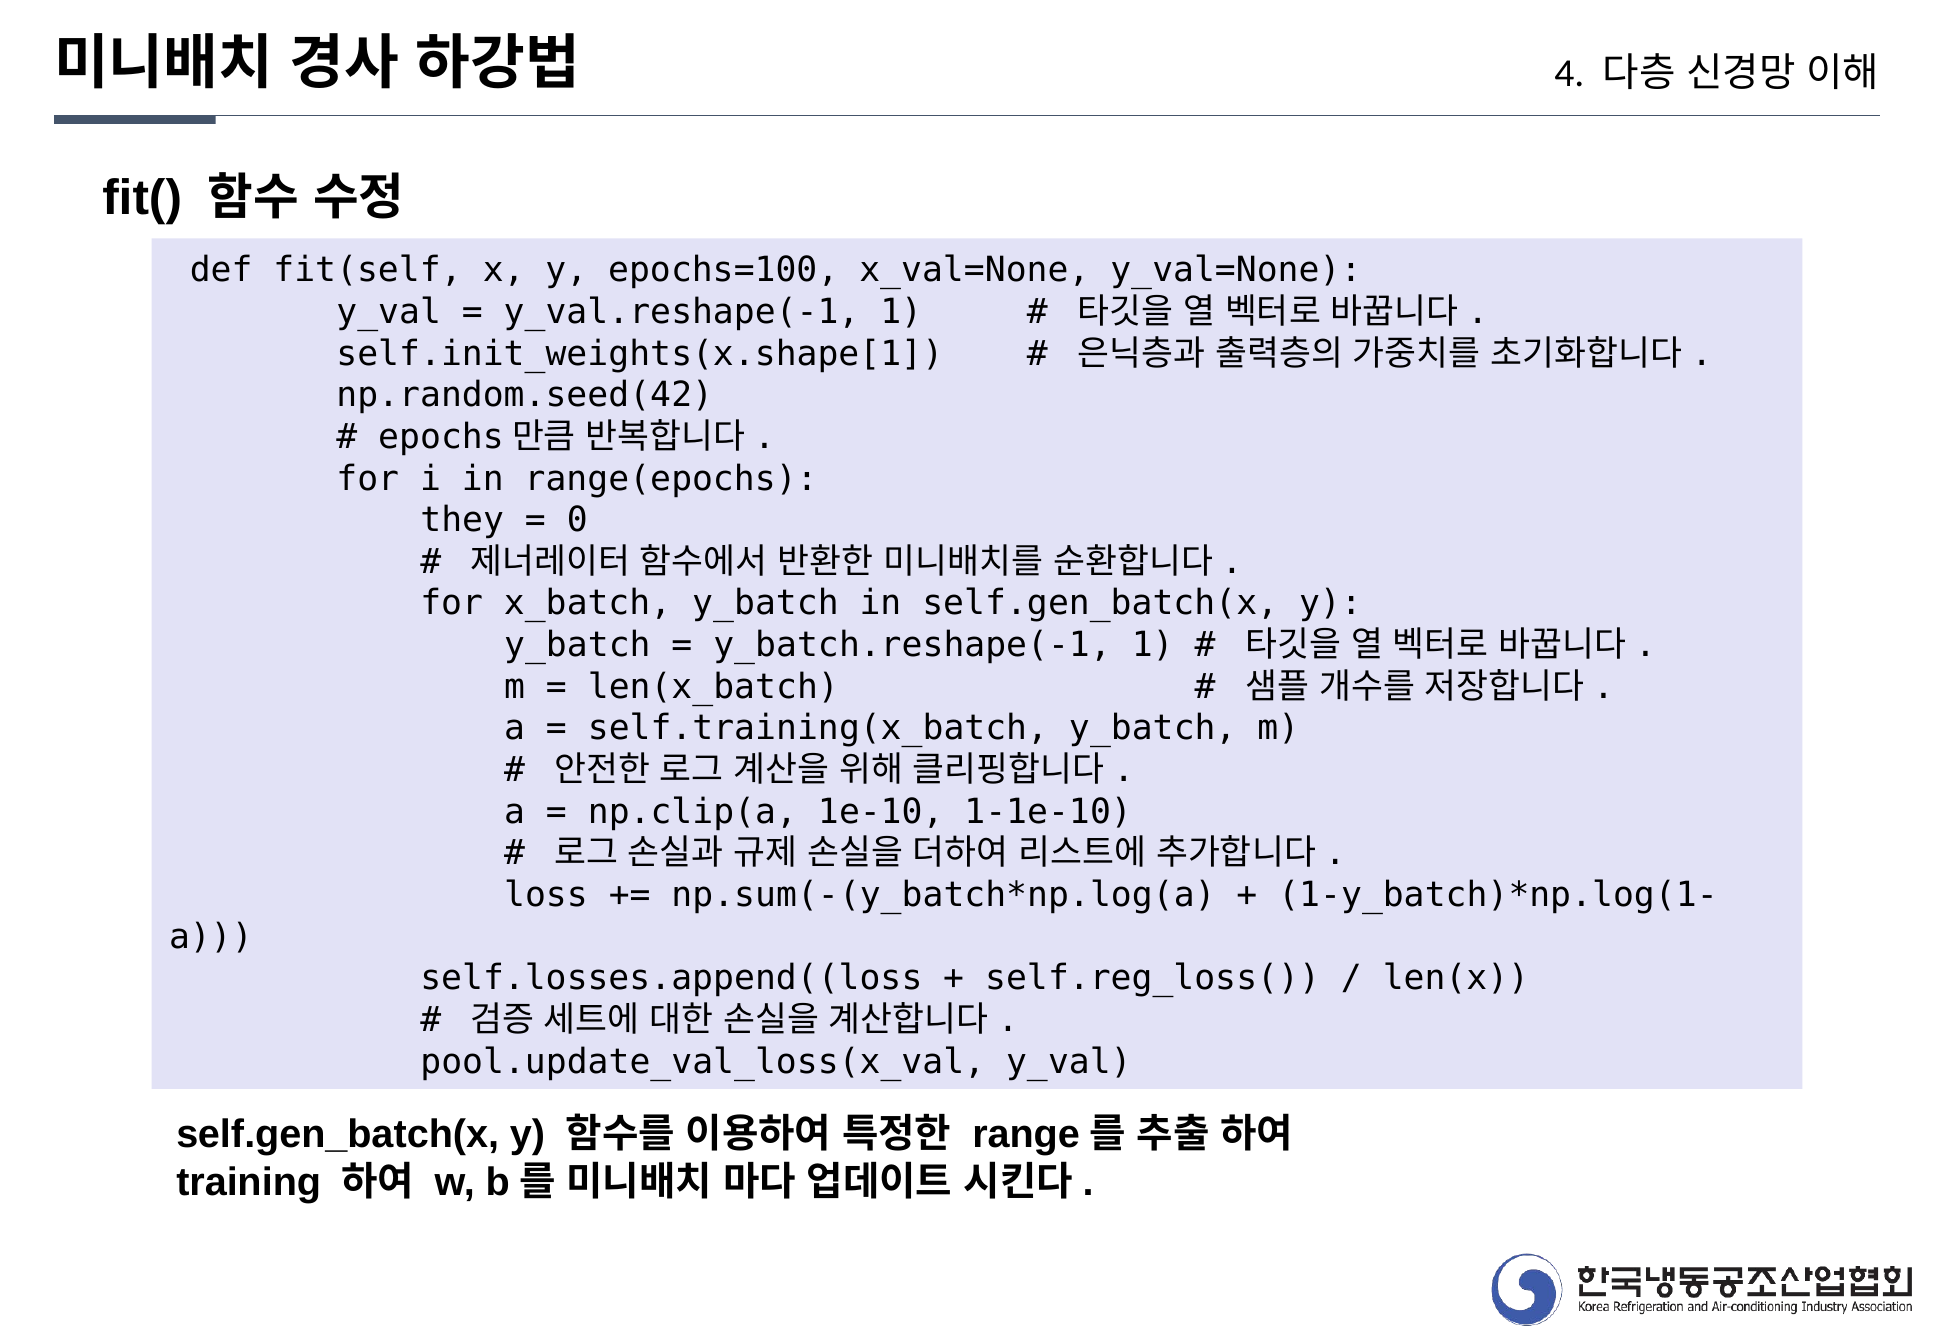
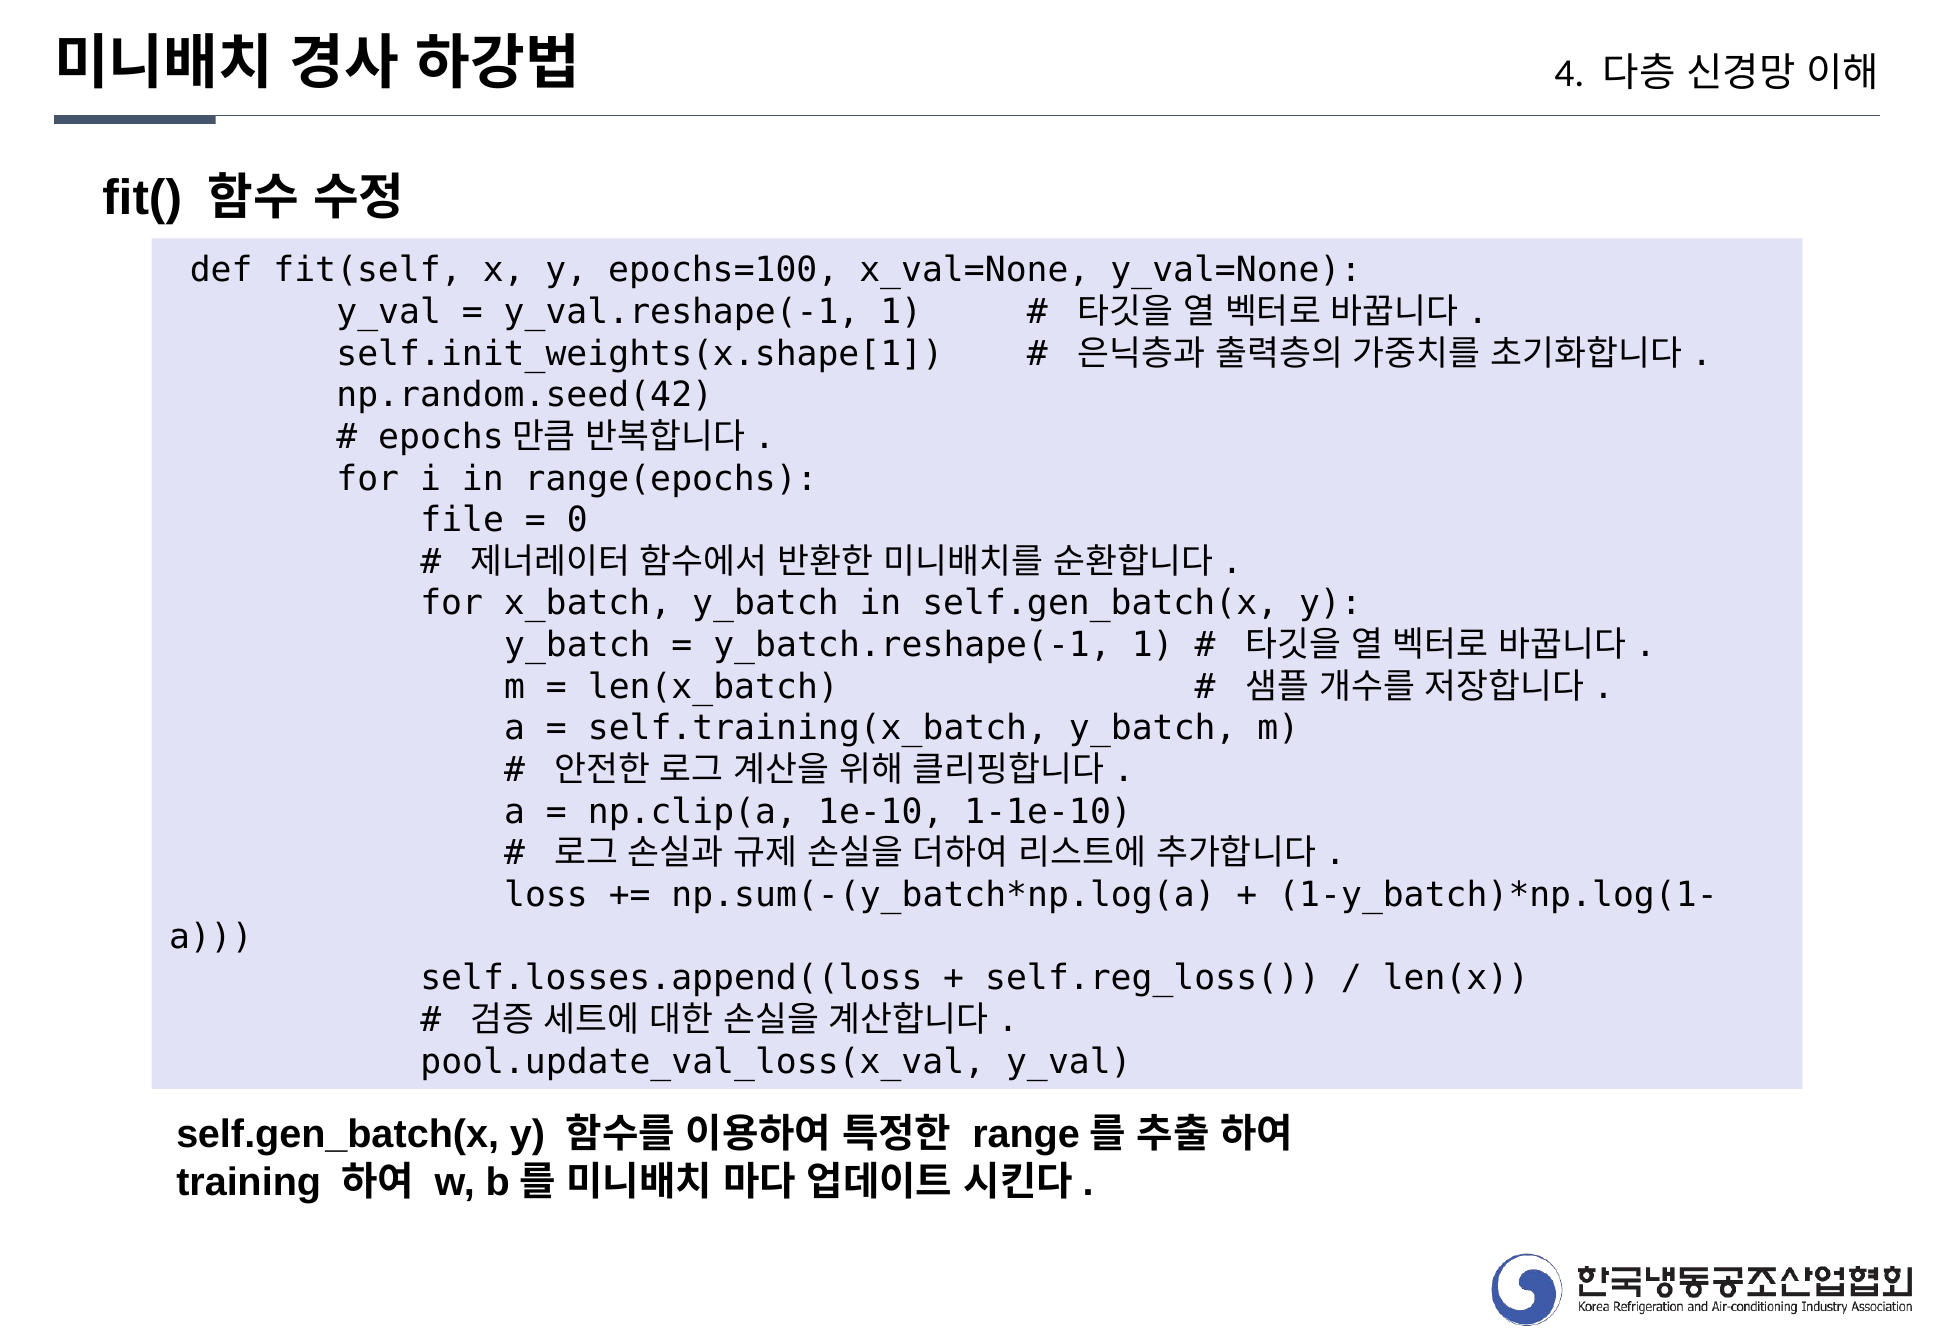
they: they -> file (462, 520)
